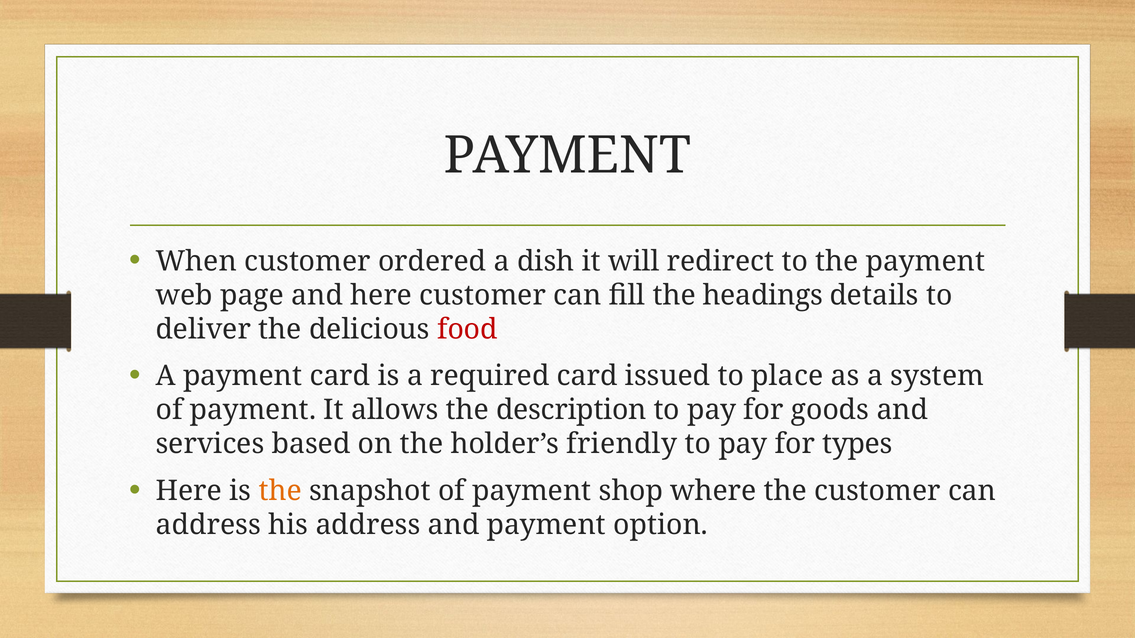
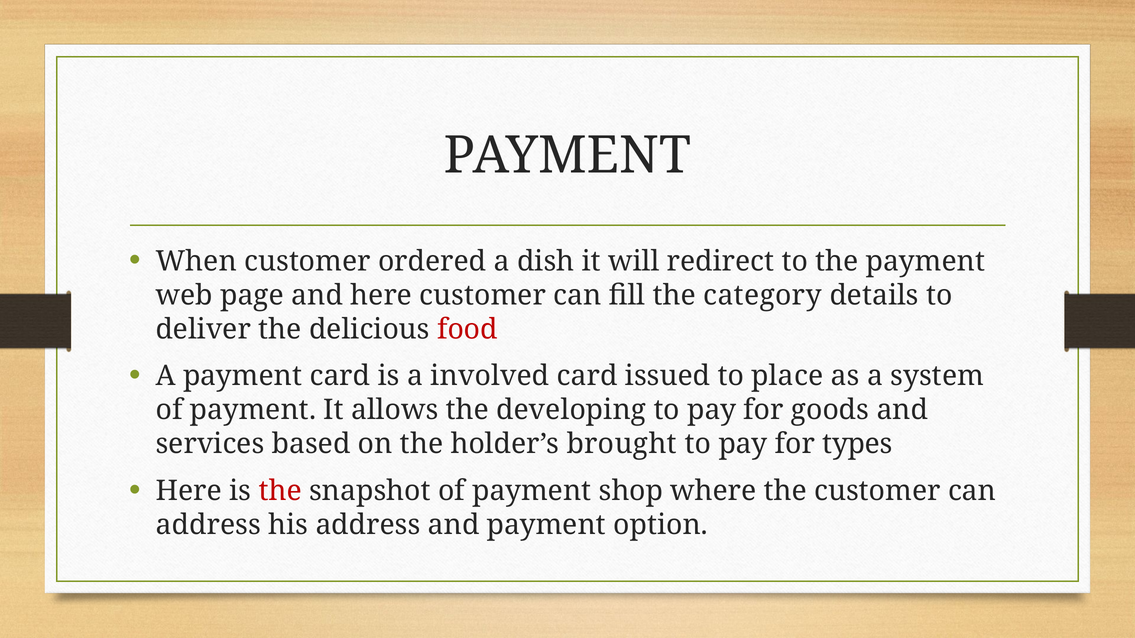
headings: headings -> category (763, 295)
required: required -> involved (490, 376)
description: description -> developing (571, 410)
friendly: friendly -> brought (622, 444)
the colour: orange -> red (280, 491)
